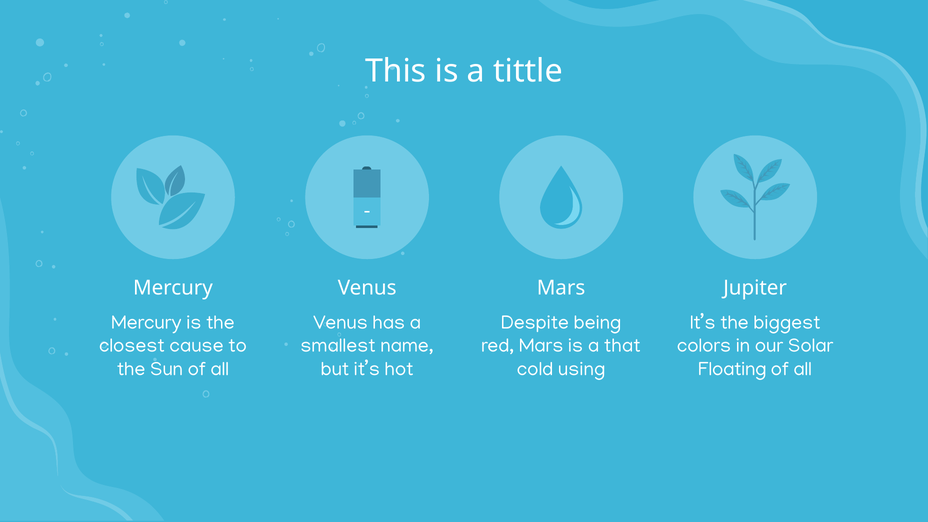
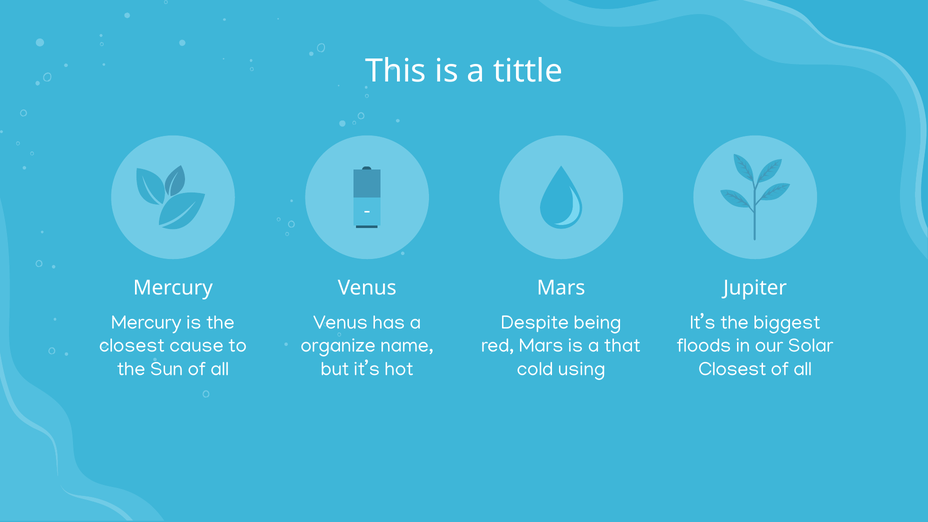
smallest: smallest -> organize (338, 346)
colors: colors -> floods (704, 346)
Floating: Floating -> Closest (732, 369)
